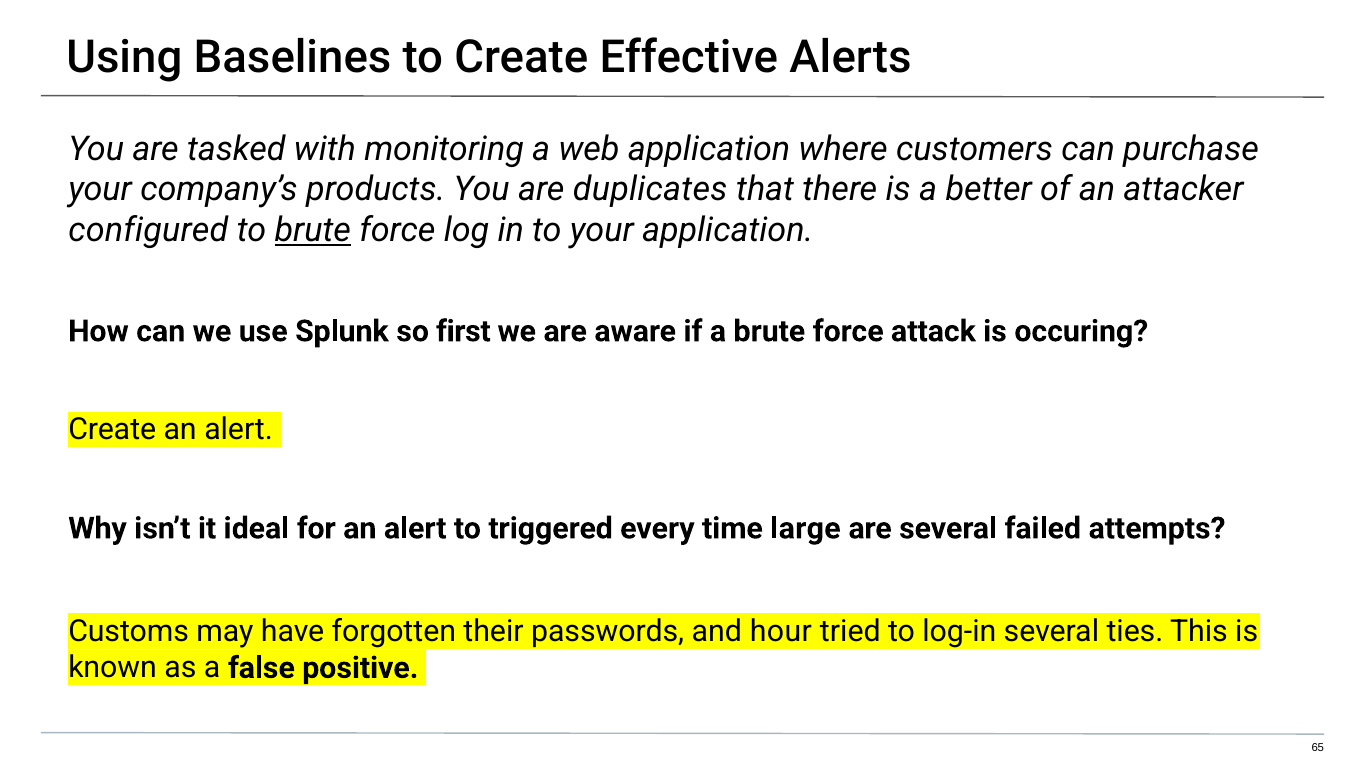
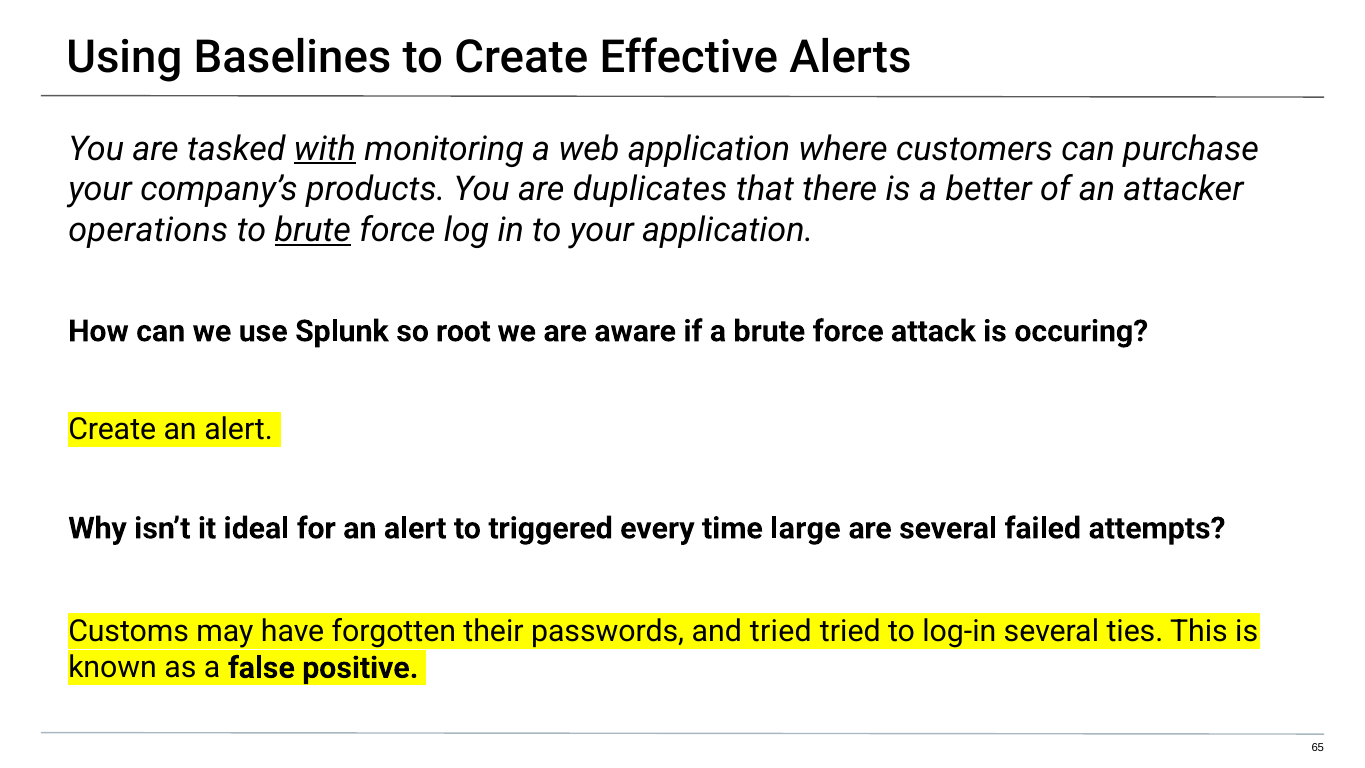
with underline: none -> present (325, 149)
configured: configured -> operations (148, 231)
first: first -> root (463, 331)
and hour: hour -> tried (781, 631)
